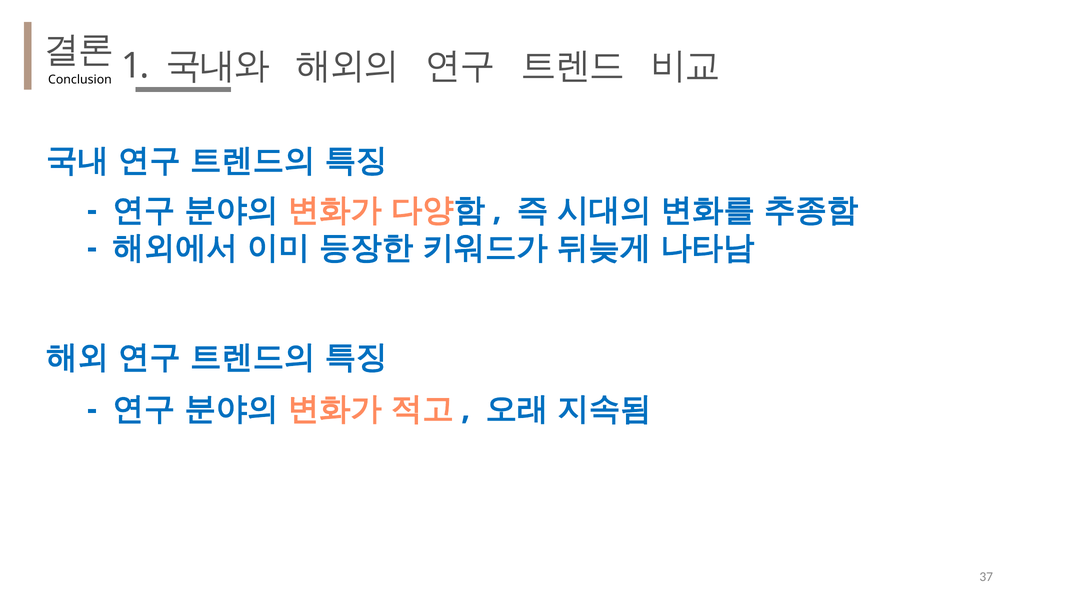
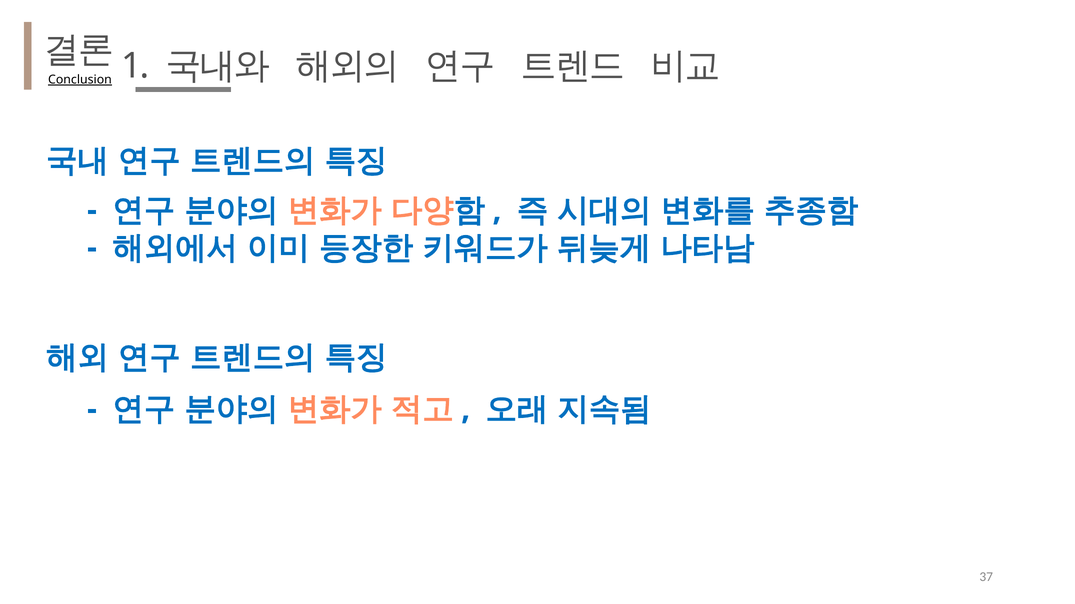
Conclusion underline: none -> present (80, 80)
